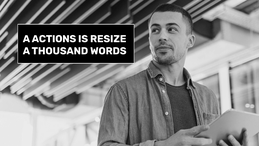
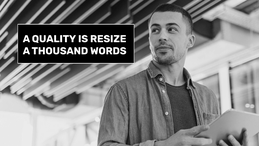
ACTIONS: ACTIONS -> QUALITY (54, 39)
